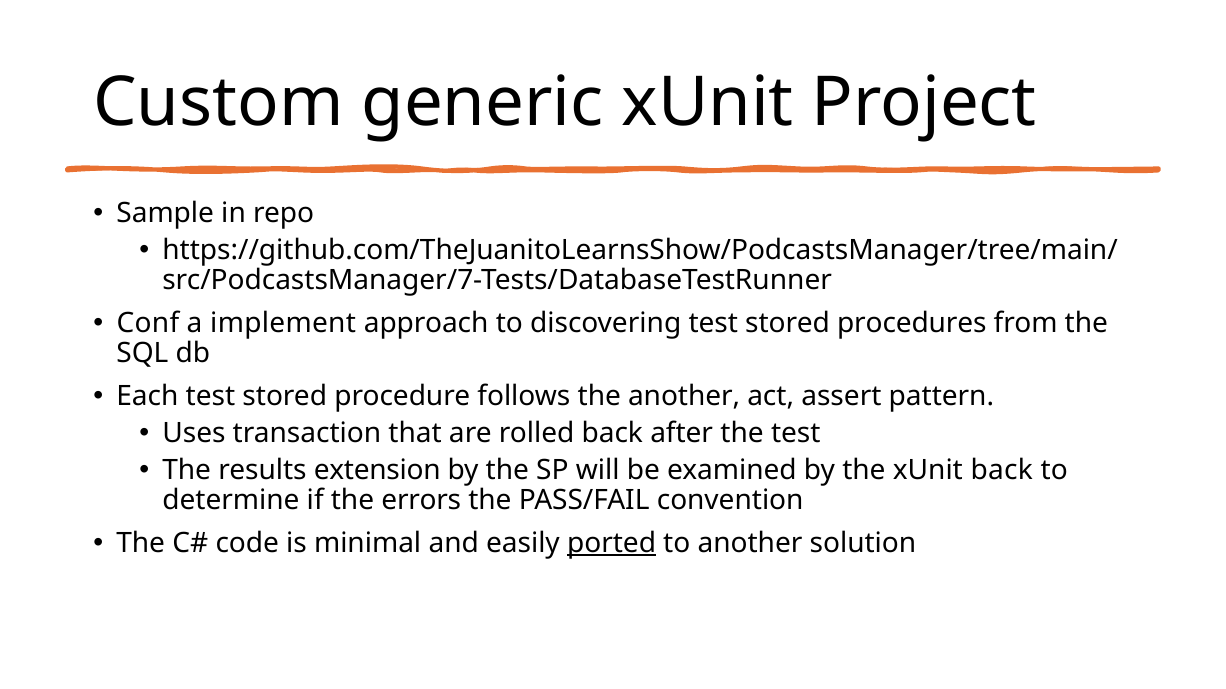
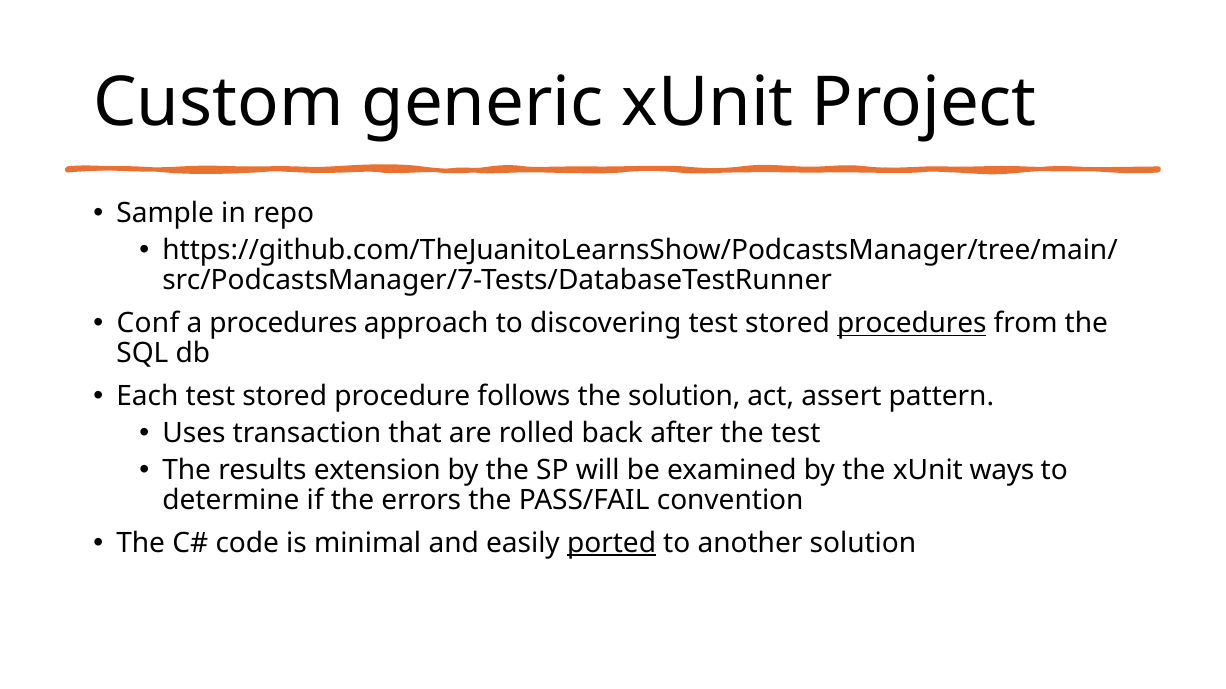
a implement: implement -> procedures (283, 324)
procedures underline: none -> present (912, 324)
the another: another -> solution (684, 397)
xUnit back: back -> ways (1002, 470)
